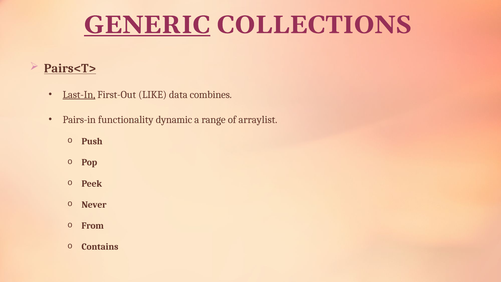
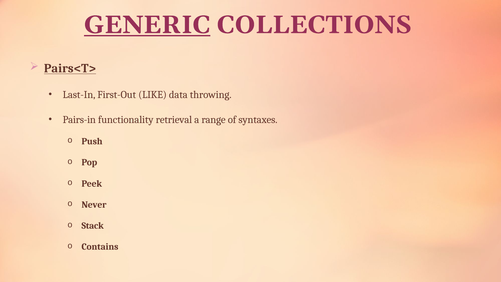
Last-In underline: present -> none (79, 95)
combines: combines -> throwing (211, 95)
dynamic: dynamic -> retrieval (174, 120)
arraylist: arraylist -> syntaxes (258, 120)
From: From -> Stack (93, 226)
